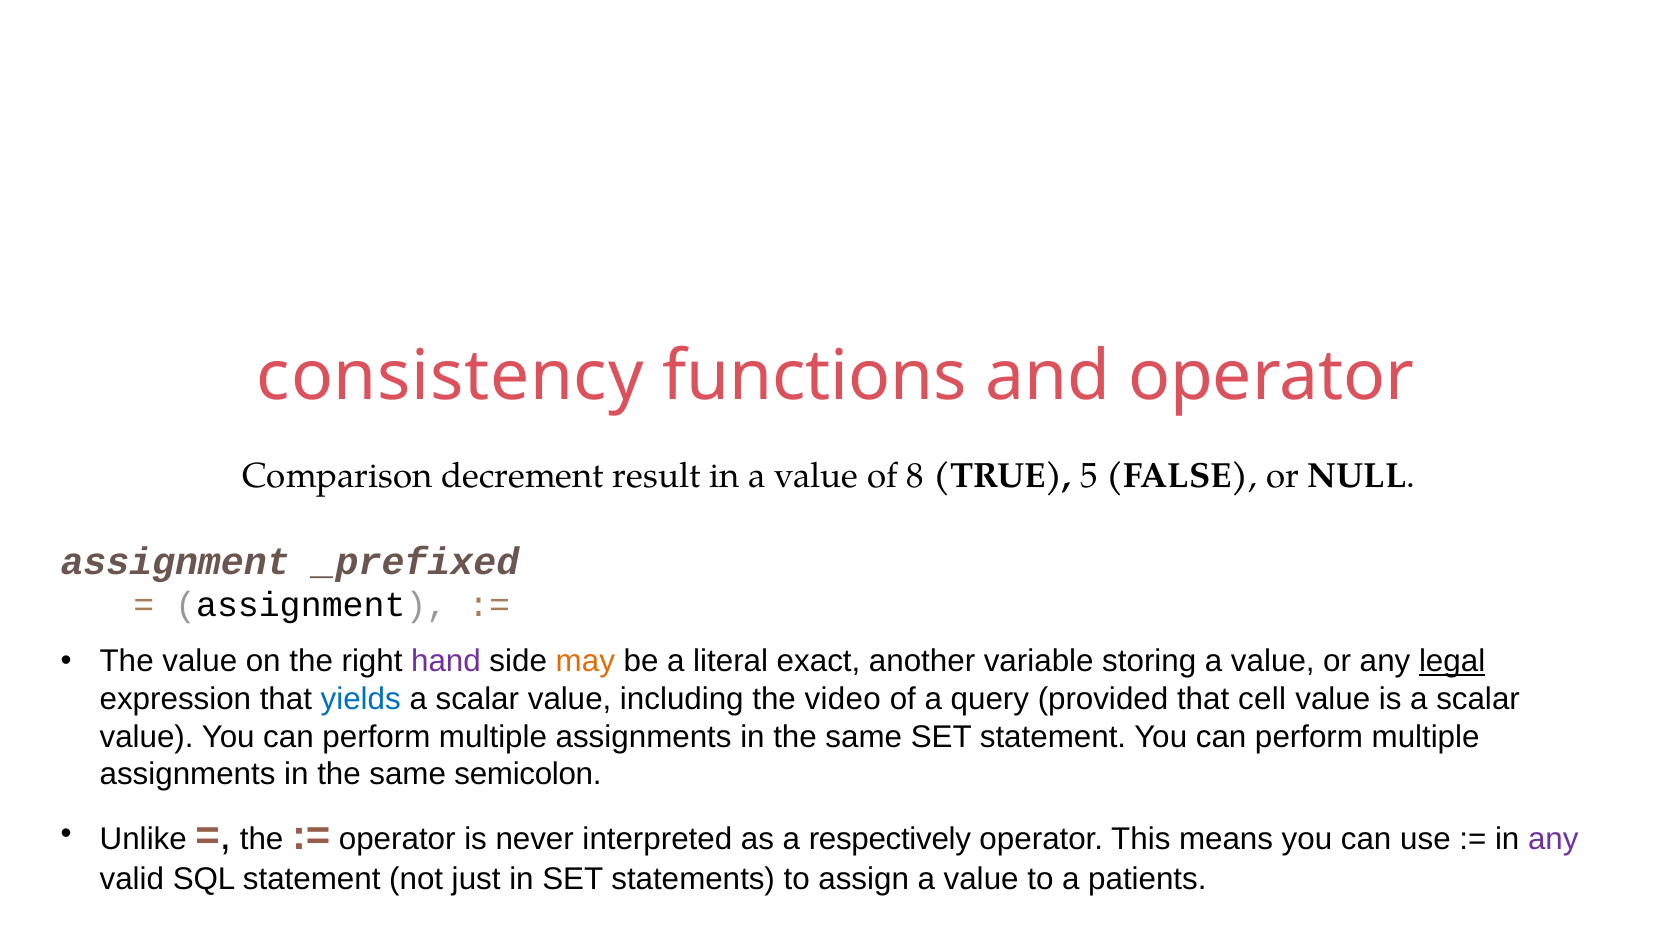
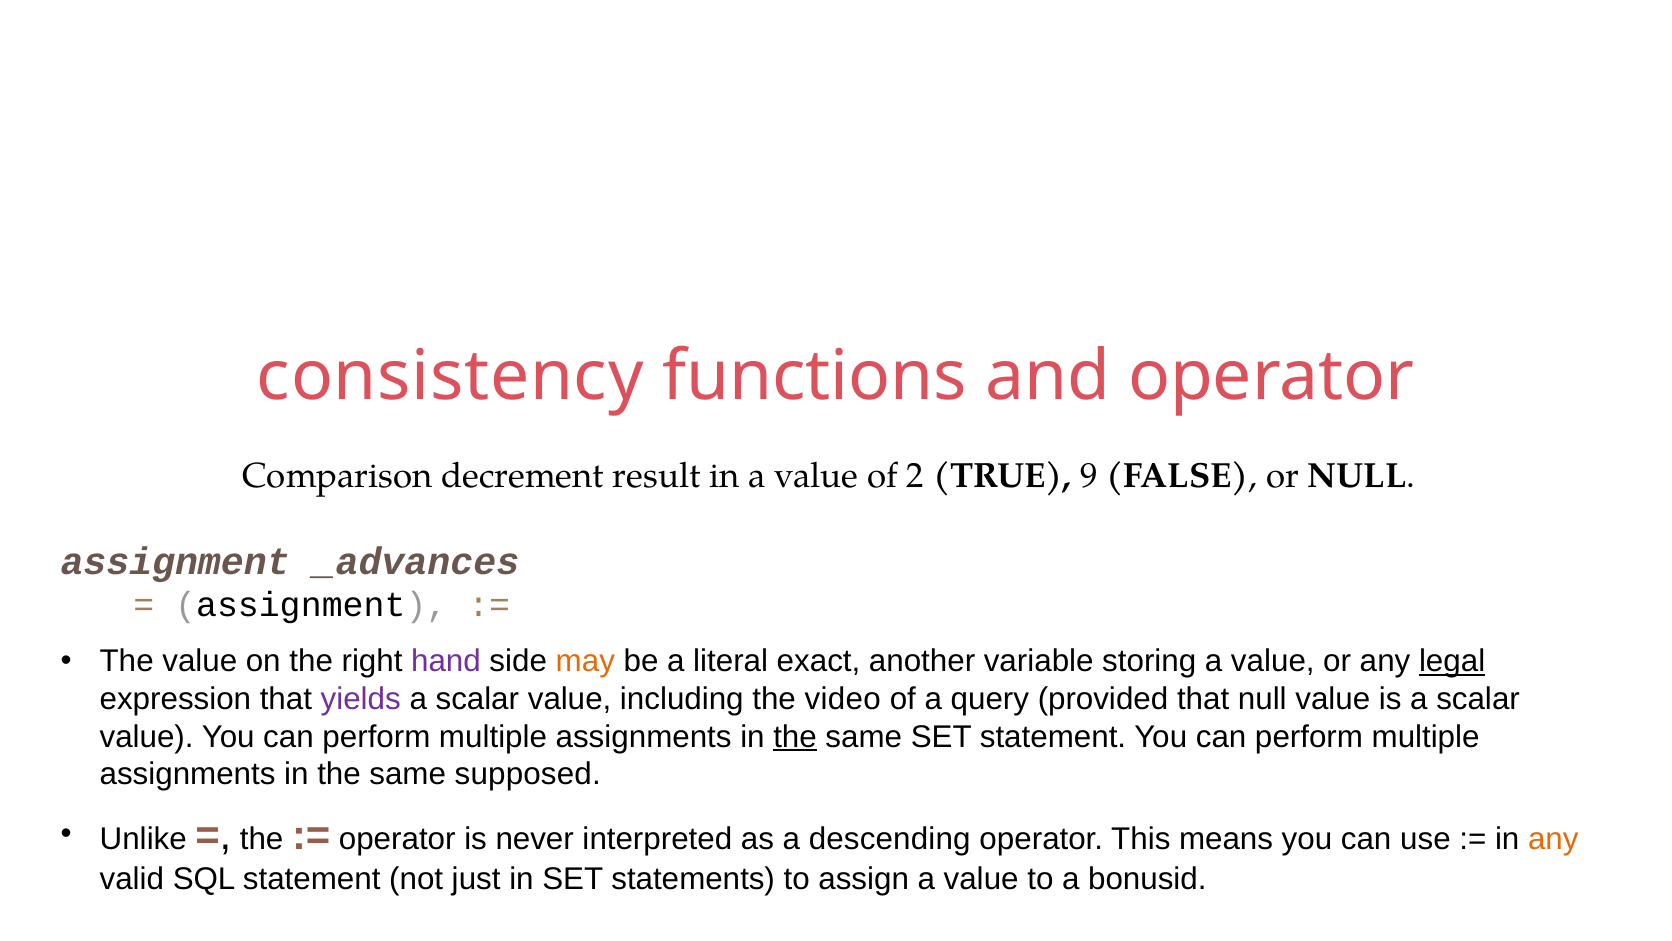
8: 8 -> 2 (915, 476)
5: 5 -> 9 (1089, 476)
_prefixed: _prefixed -> _advances (416, 561)
yields colour: blue -> purple (361, 699)
that cell: cell -> null (1262, 699)
the underline: none -> present (795, 736)
semicolon: semicolon -> supposed (528, 774)
respectively: respectively -> descending (890, 839)
any colour: purple -> orange (1553, 839)
patients: patients -> bonusid (1147, 878)
